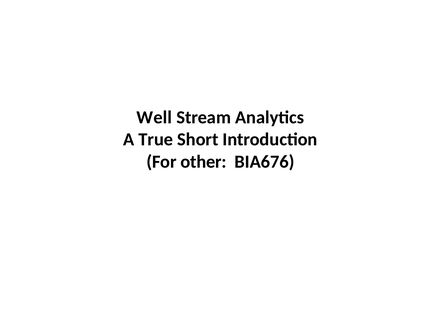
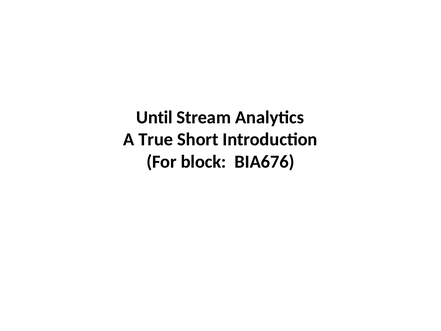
Well: Well -> Until (154, 117)
other: other -> block (204, 162)
